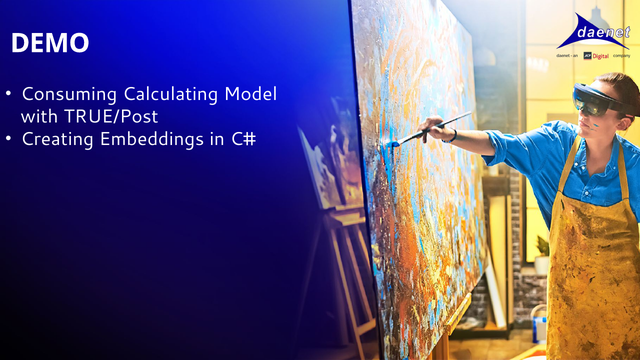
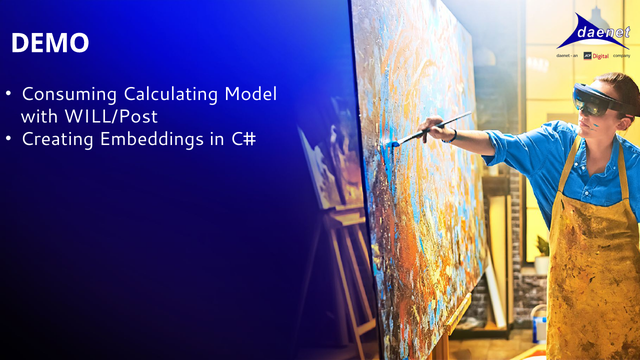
TRUE/Post: TRUE/Post -> WILL/Post (111, 117)
